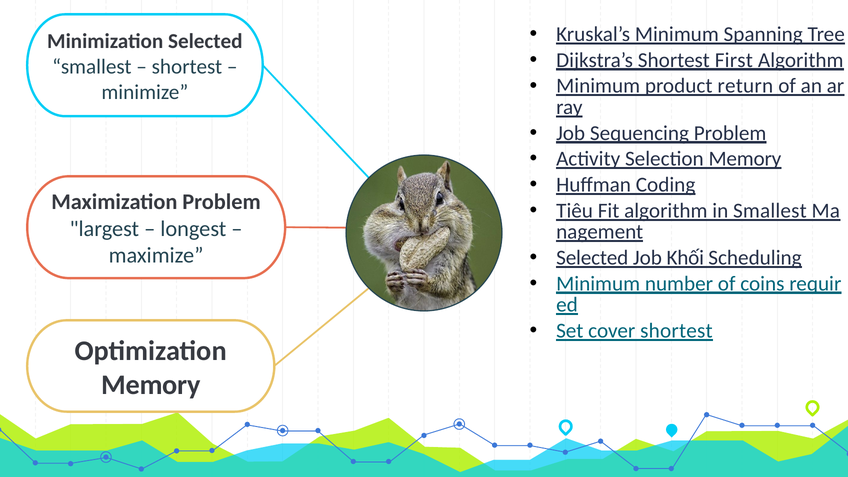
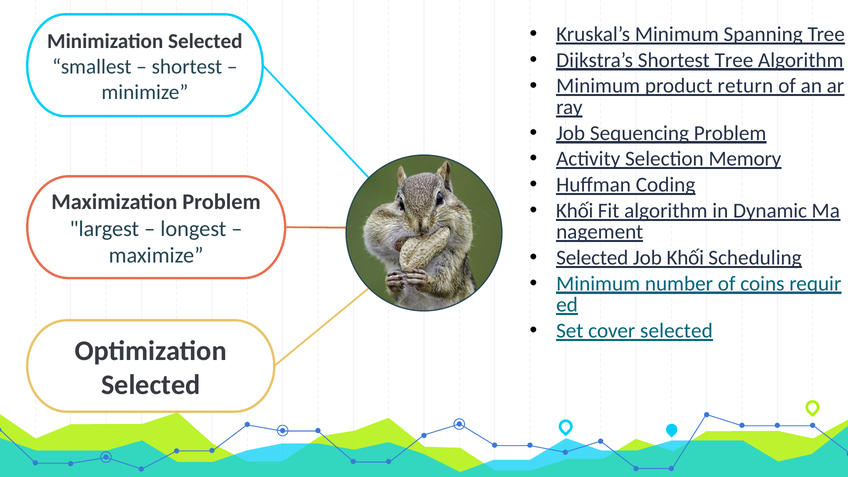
Shortest First: First -> Tree (734, 60)
Tiêu: Tiêu -> Khối (575, 211)
in Smallest: Smallest -> Dynamic (770, 211)
cover shortest: shortest -> selected (676, 331)
Memory: Memory -> Selected (151, 385)
